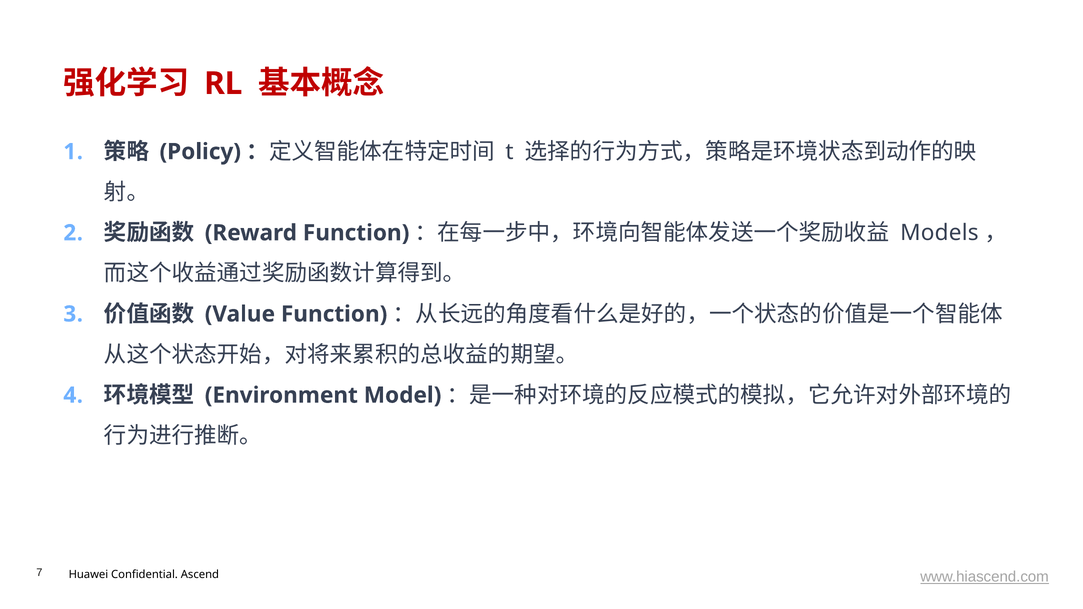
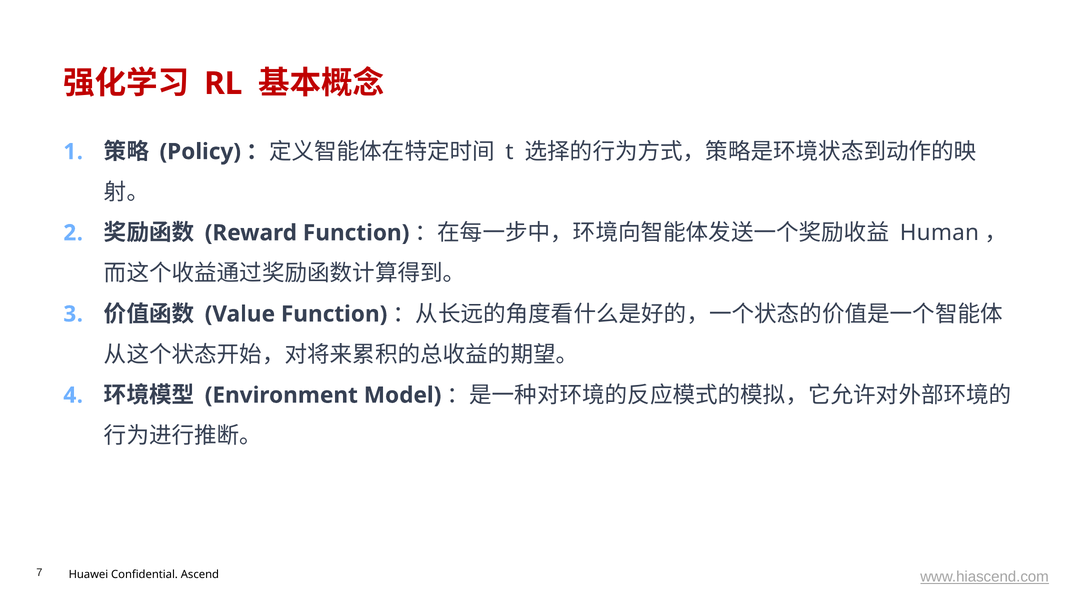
Models: Models -> Human (939, 233)
